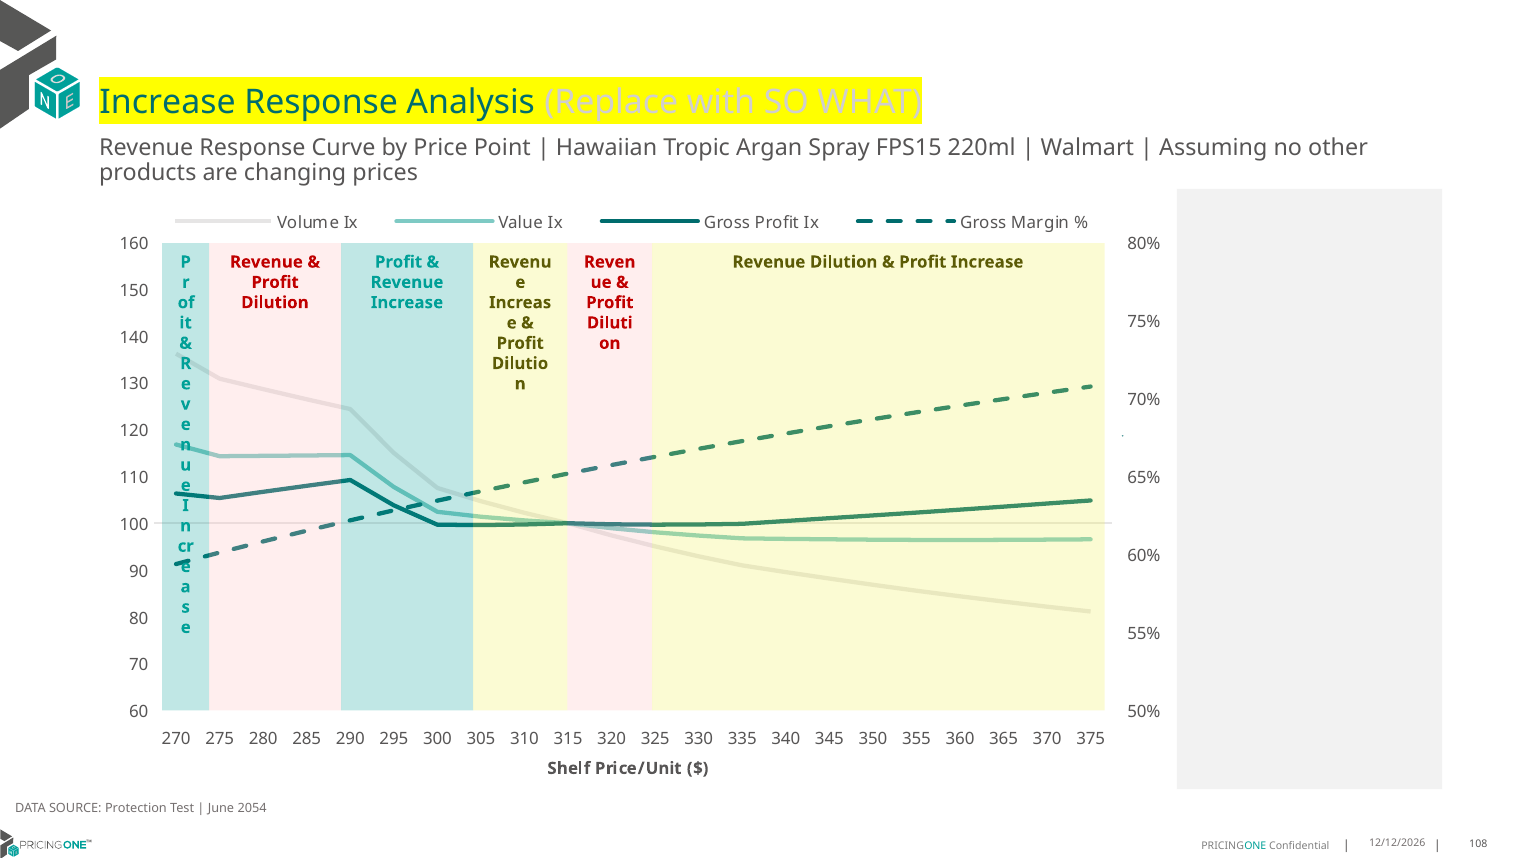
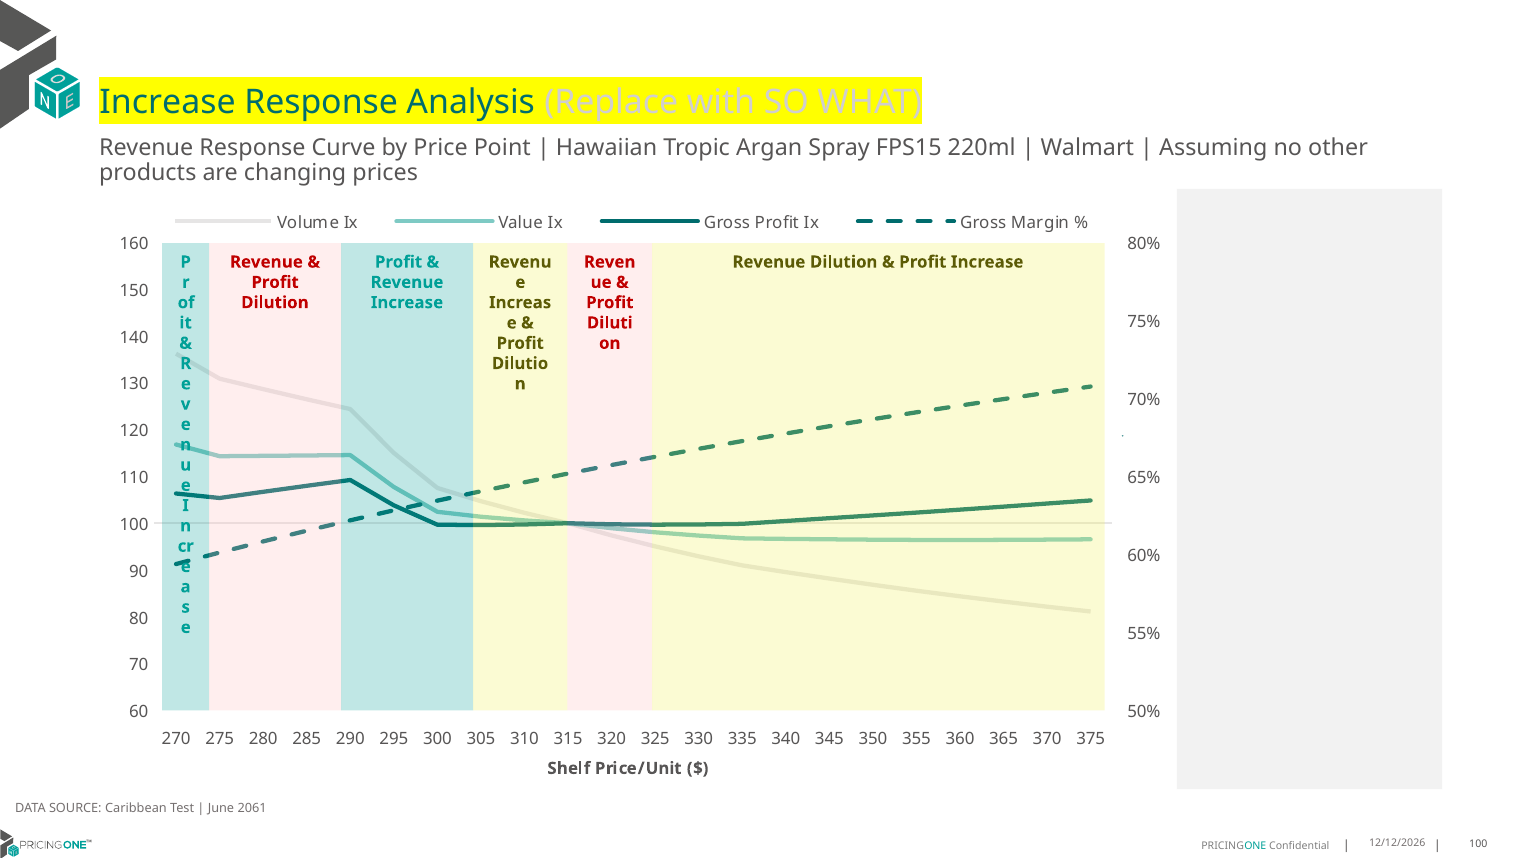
Protection: Protection -> Caribbean (136, 808)
2054: 2054 -> 2061 (252, 808)
108: 108 -> 100 (1478, 843)
